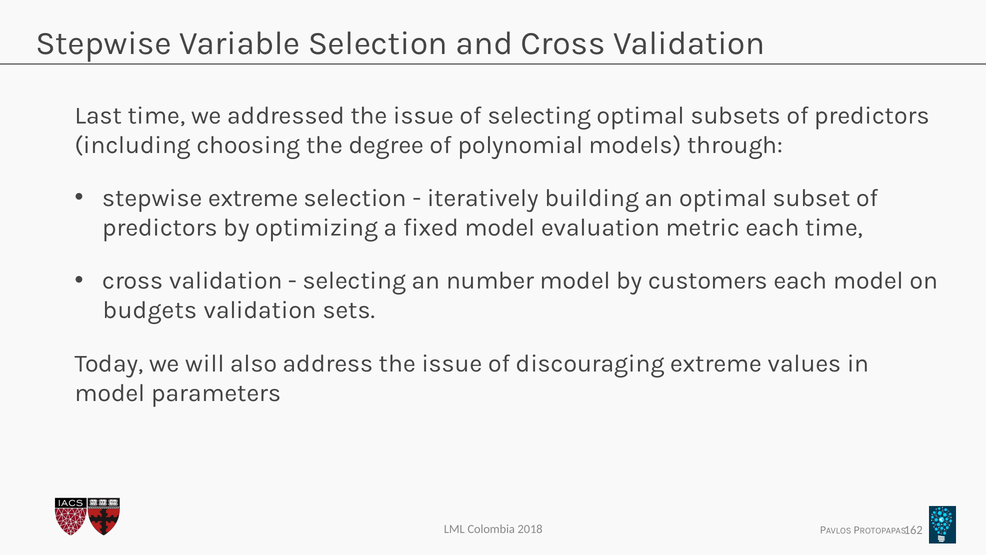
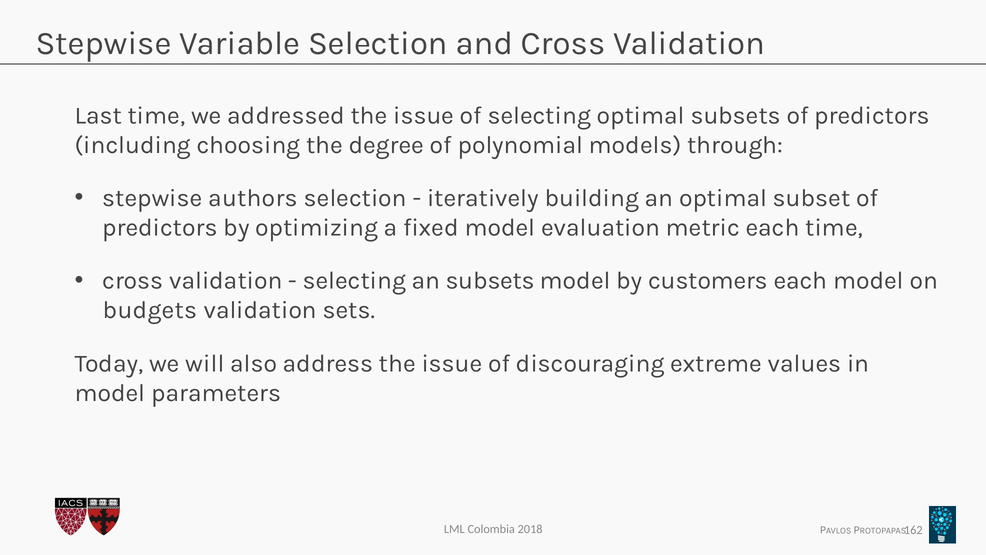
stepwise extreme: extreme -> authors (253, 198)
an number: number -> subsets (490, 281)
